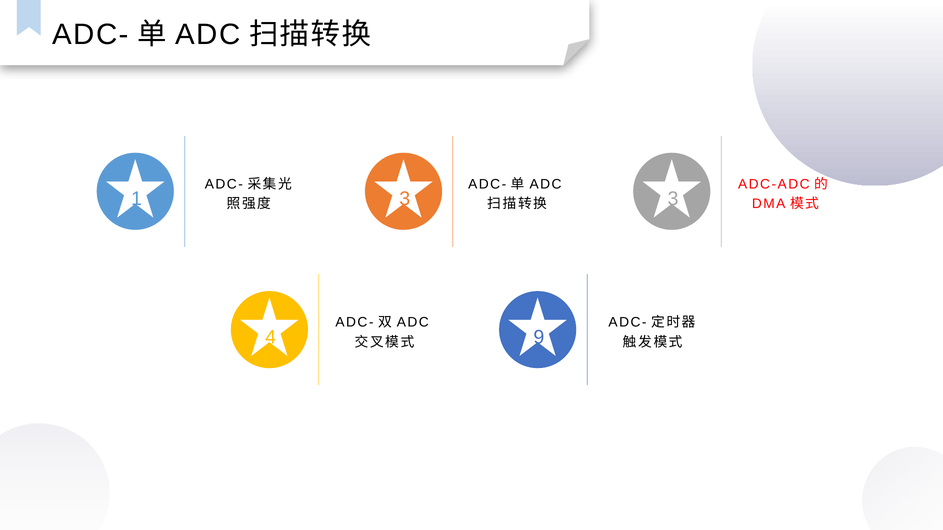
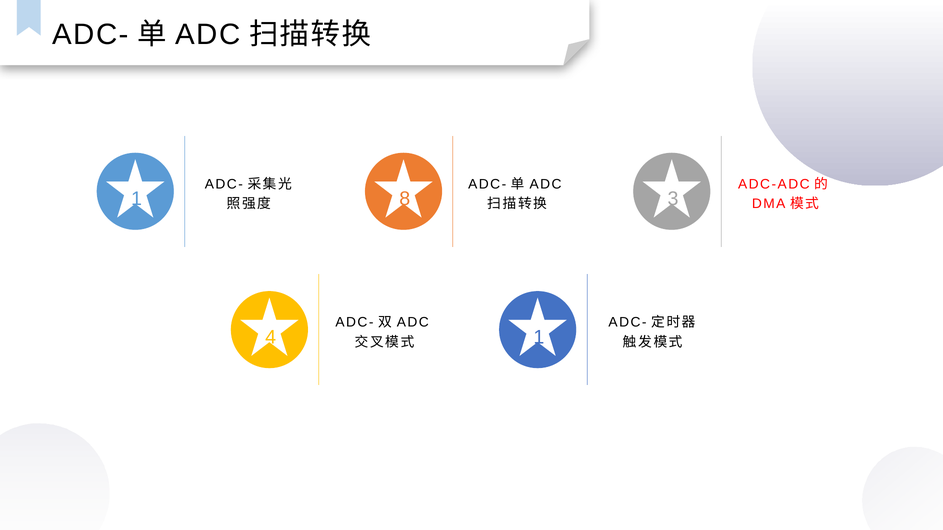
1 3: 3 -> 8 (405, 199)
9: 9 -> 1 (539, 337)
